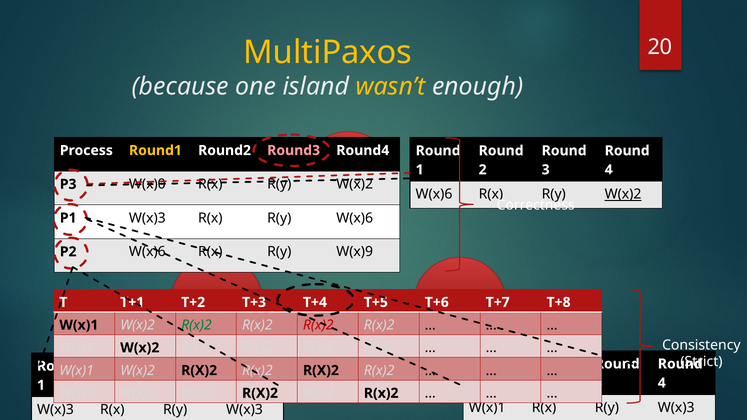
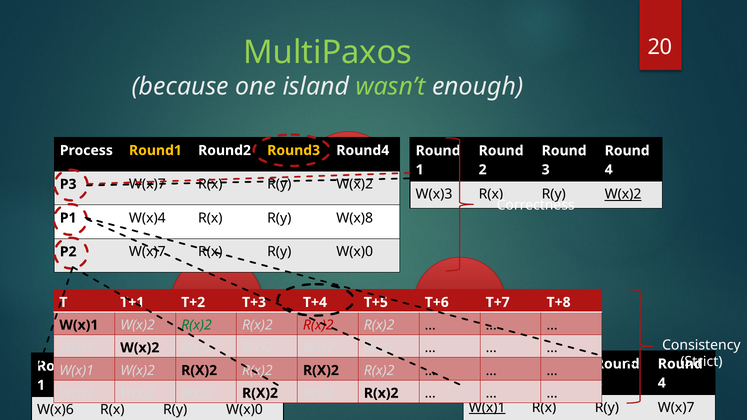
MultiPaxos colour: yellow -> light green (328, 52)
wasn’t colour: yellow -> light green (391, 86)
Round3 colour: pink -> yellow (294, 150)
P3 W(x)0: W(x)0 -> W(x)7 (147, 184)
W(x)6: W(x)6 -> W(x)3 (434, 194)
P1 W(x)3: W(x)3 -> W(x)4 (147, 218)
R(y W(x)6: W(x)6 -> W(x)8 (355, 218)
P2 W(x)6: W(x)6 -> W(x)7 (147, 252)
W(x)9: W(x)9 -> W(x)0 (355, 252)
W(x)1 underline: none -> present (487, 408)
W(x)3: W(x)3 -> W(x)7 (676, 408)
W(x)3: W(x)3 -> W(x)6 (55, 410)
W(x)3: W(x)3 -> W(x)0 (244, 410)
